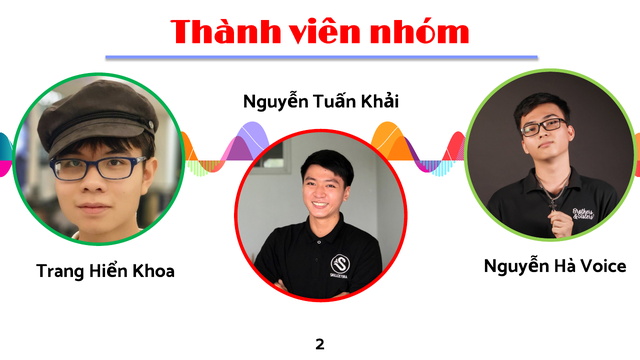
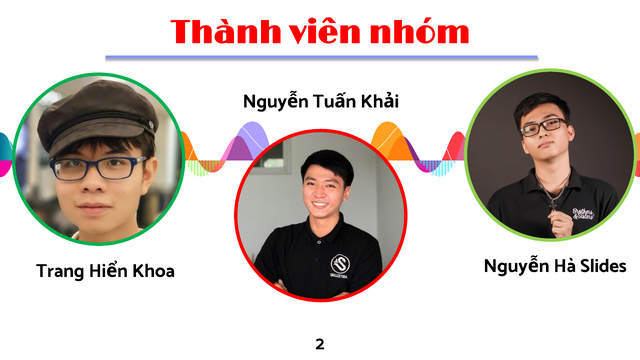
Voice: Voice -> Slides (603, 266)
